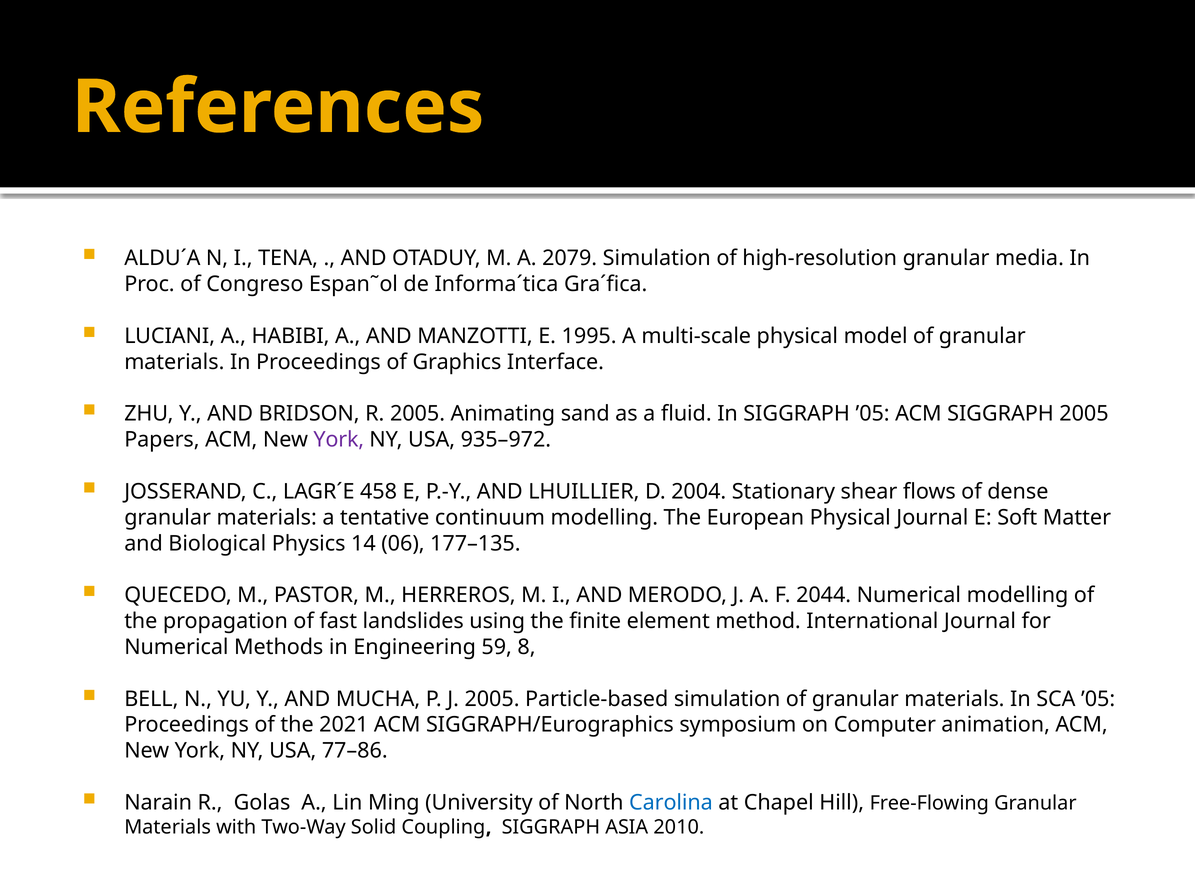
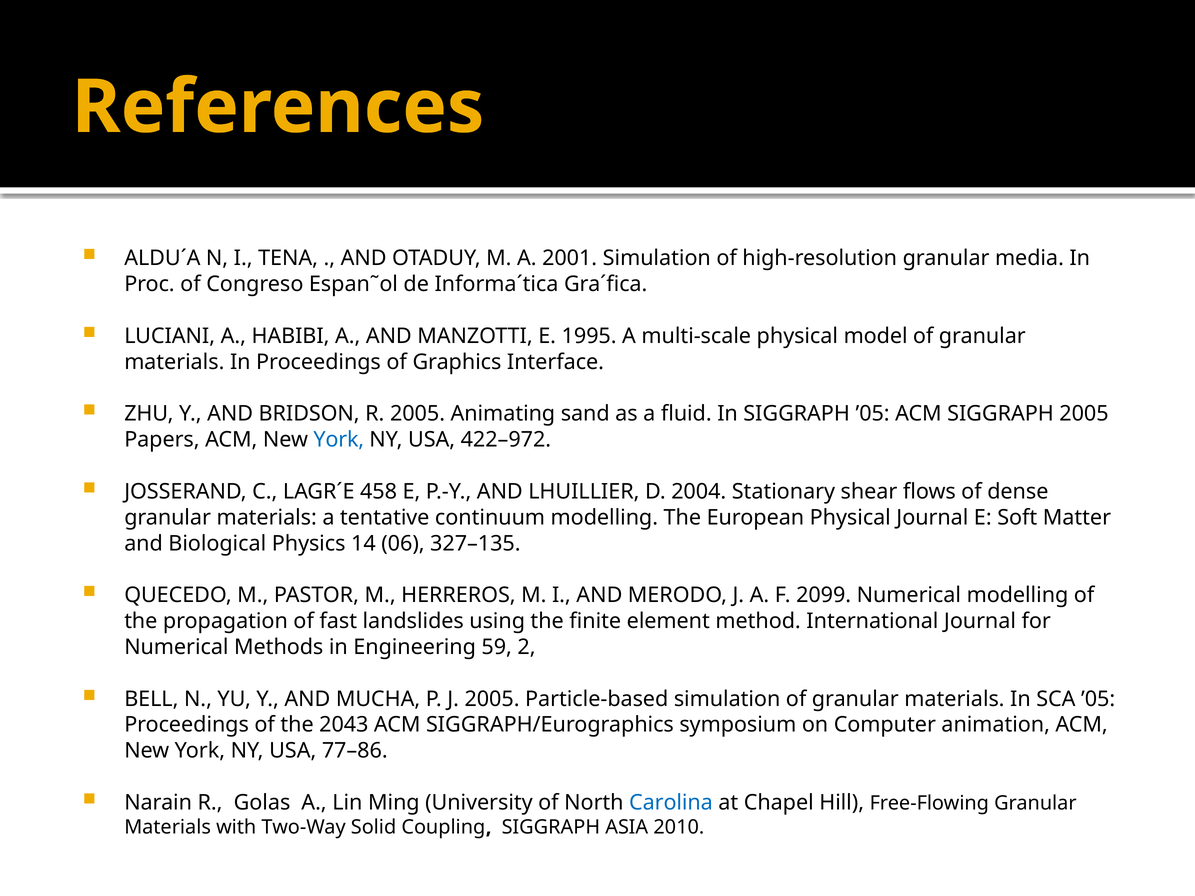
2079: 2079 -> 2001 (570, 258)
York colour: purple -> blue (339, 440)
935–972: 935–972 -> 422–972 (506, 440)
177–135: 177–135 -> 327–135 (475, 544)
2044: 2044 -> 2099 (824, 595)
8: 8 -> 2 (527, 647)
2021: 2021 -> 2043 (344, 725)
